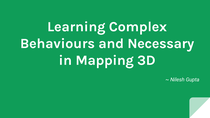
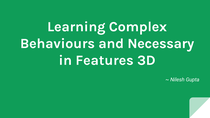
Mapping: Mapping -> Features (105, 60)
